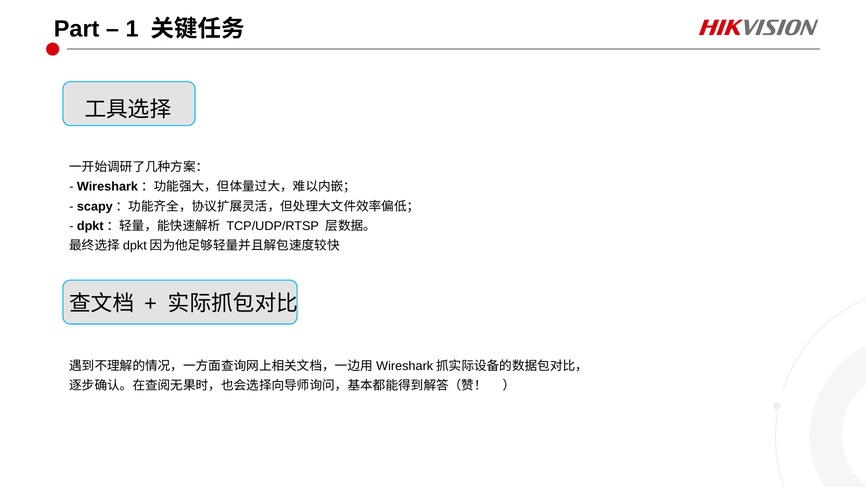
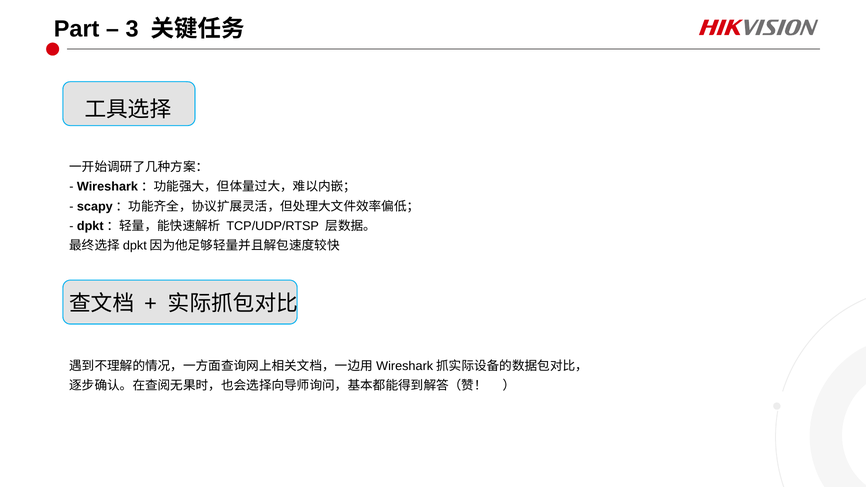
1: 1 -> 3 (132, 29)
